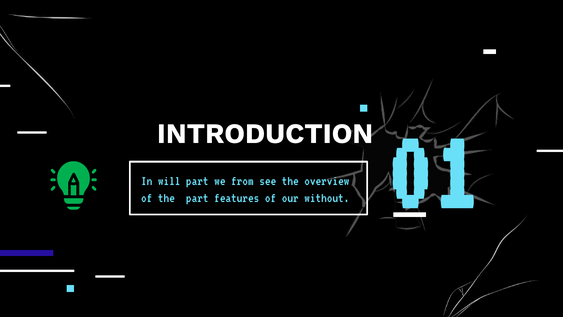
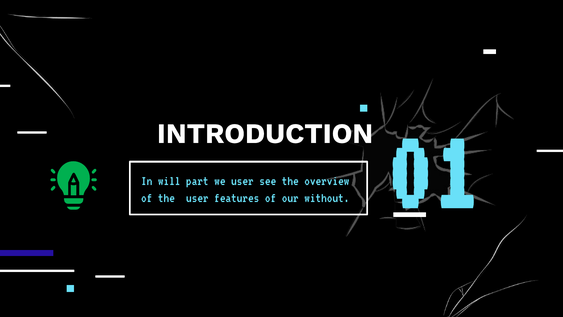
we from: from -> user (242, 180)
the part: part -> user (197, 197)
